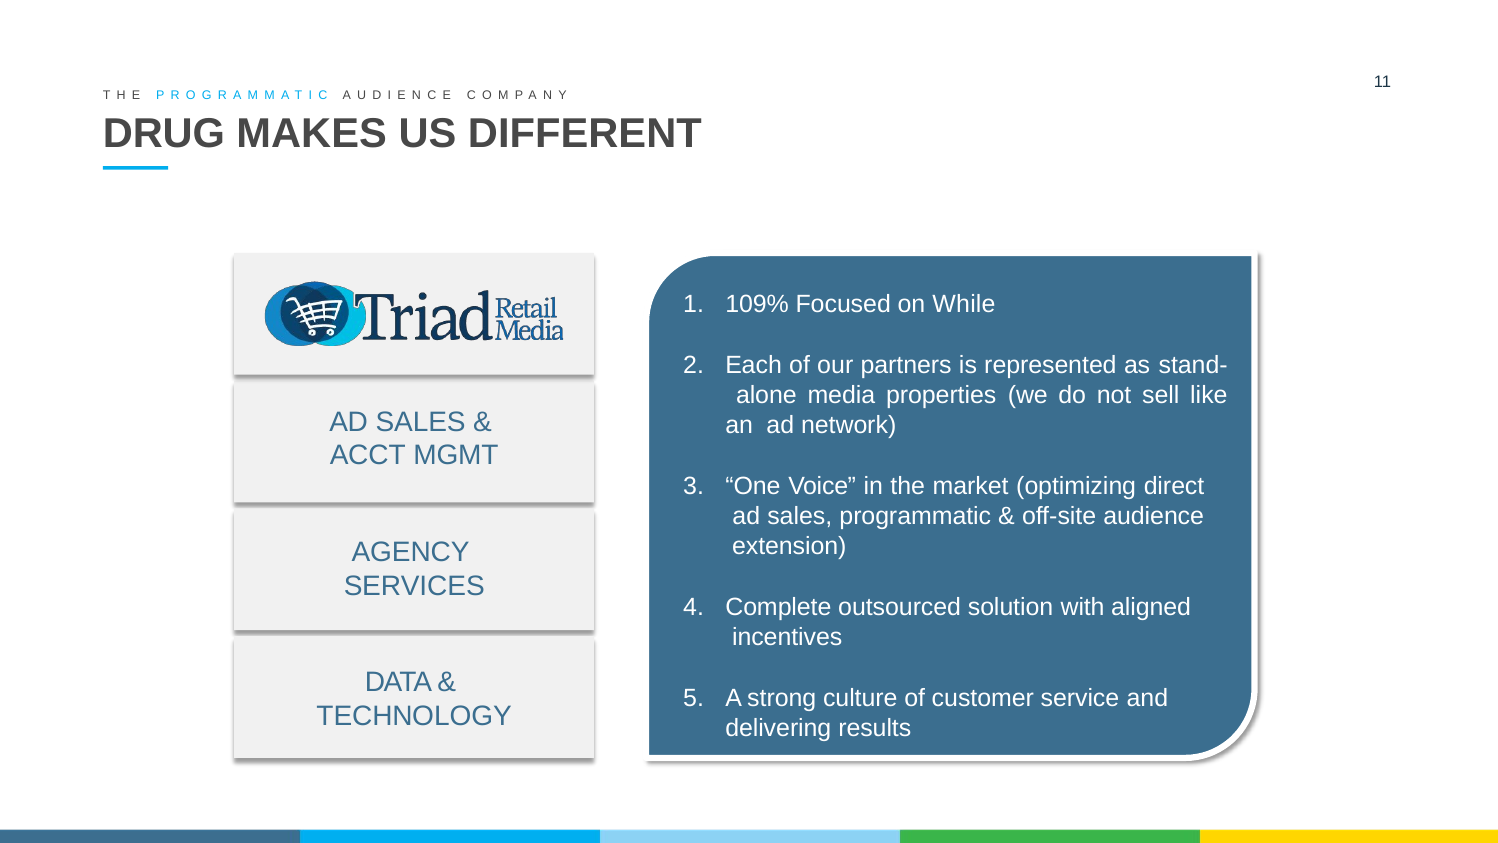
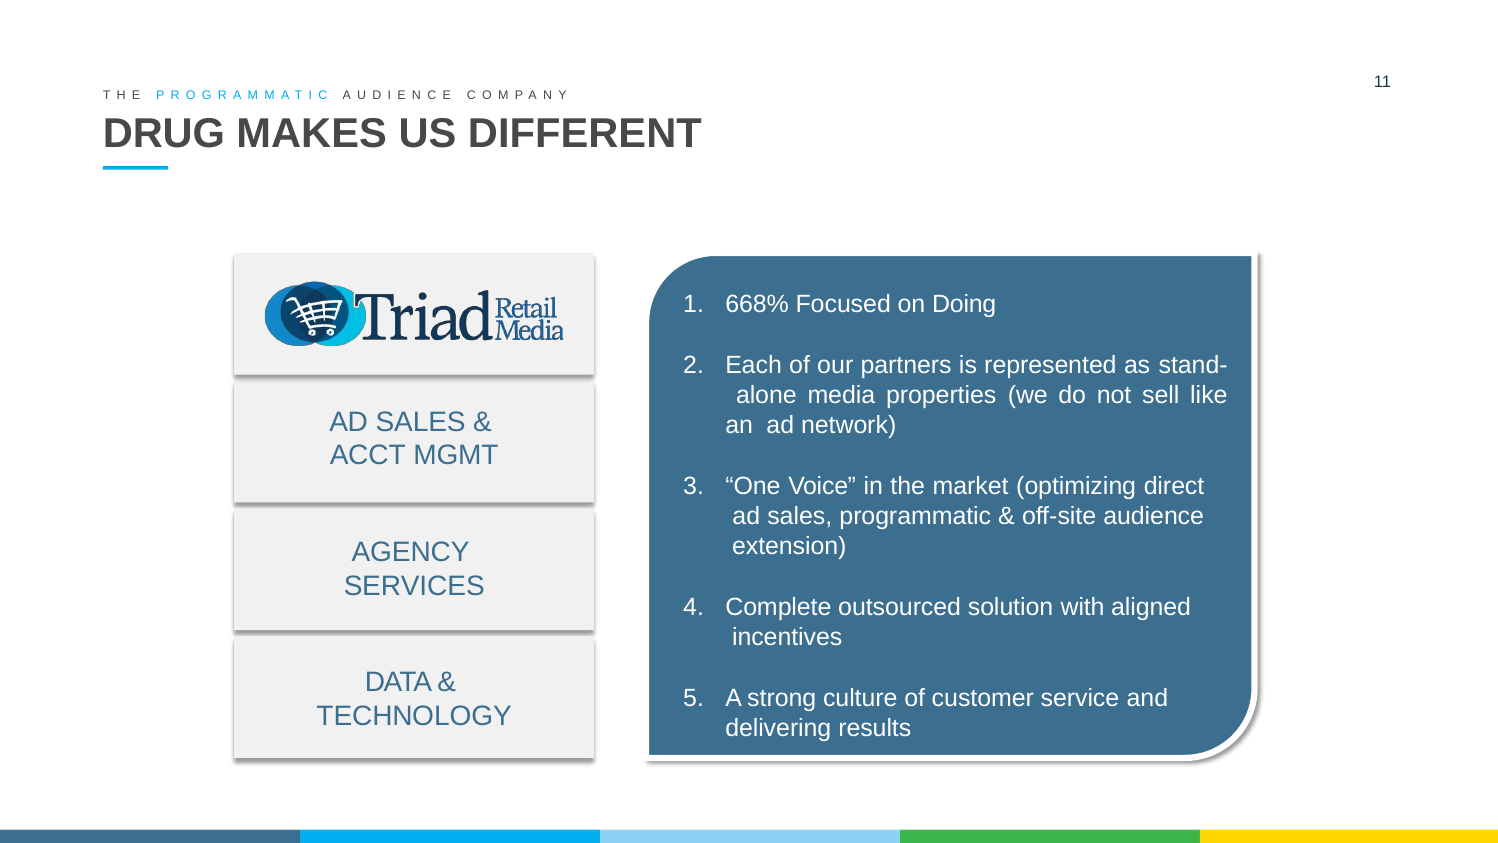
109%: 109% -> 668% (757, 304)
While: While -> Doing (964, 304)
